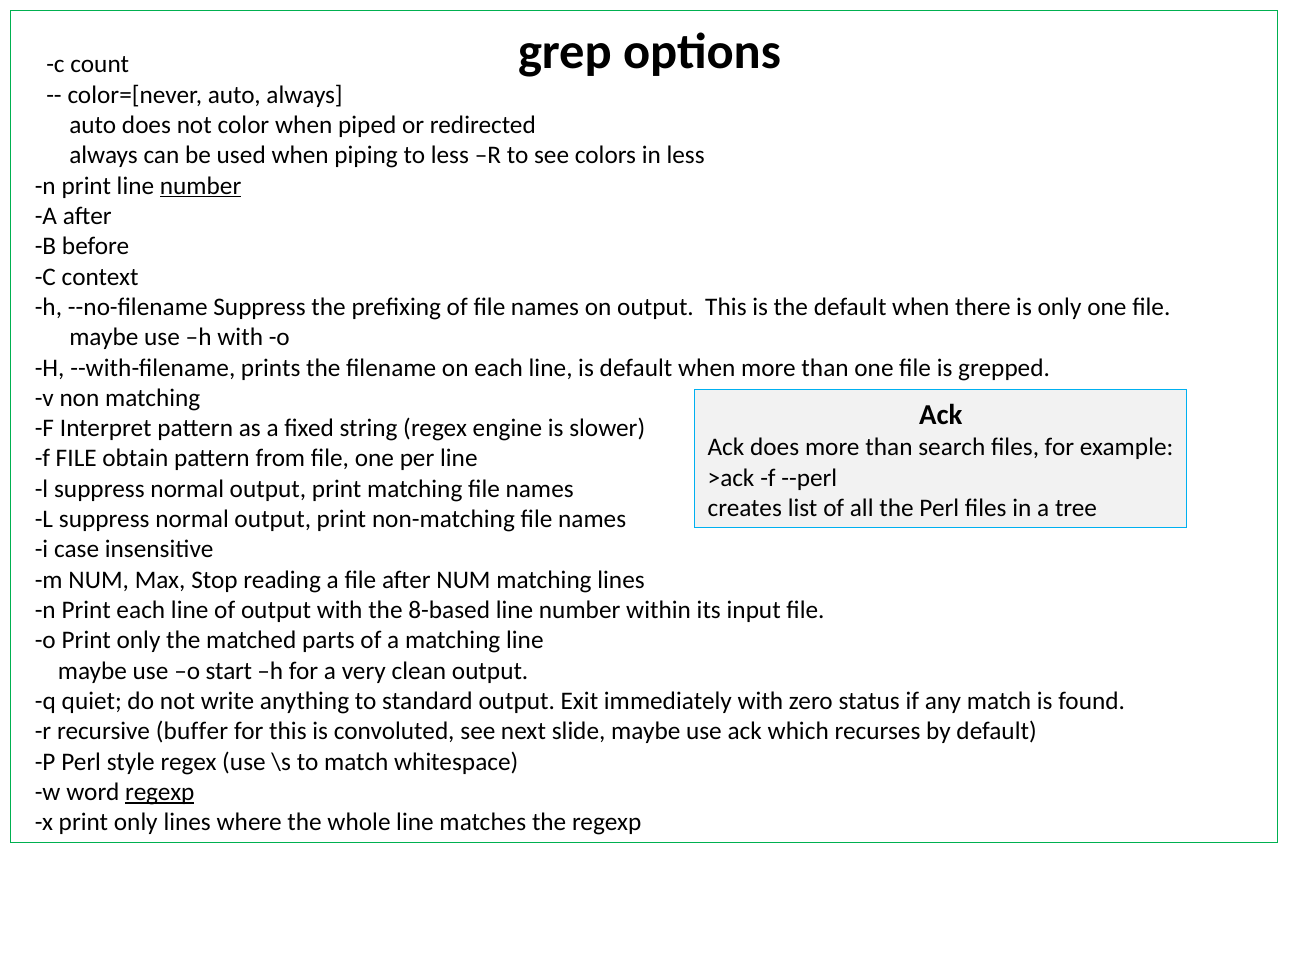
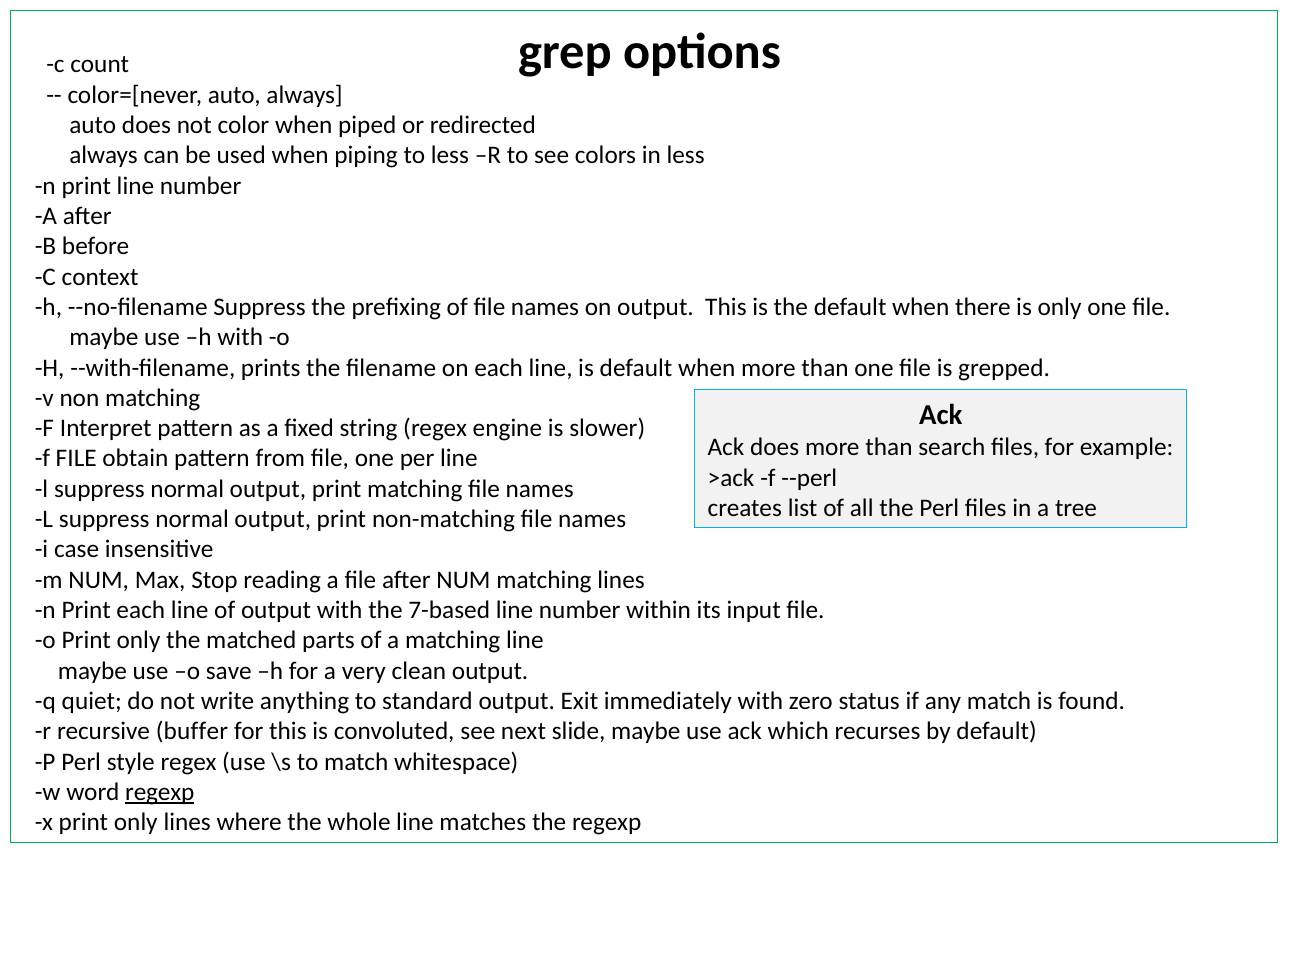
number underline: present -> none (201, 186)
8-based: 8-based -> 7-based (449, 610)
start: start -> save (229, 671)
